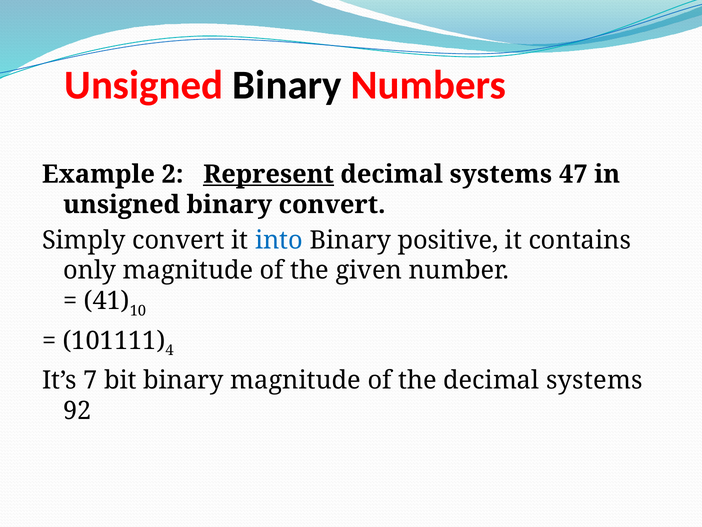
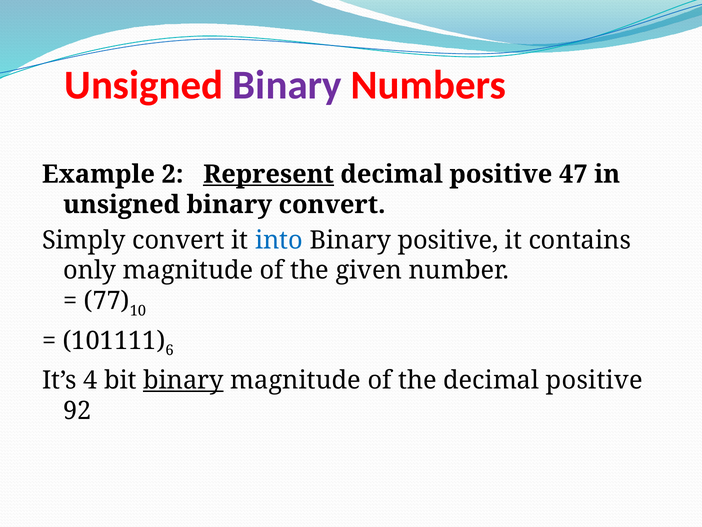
Binary colour: black -> purple (287, 85)
systems: systems -> positive (501, 174)
41: 41 -> 77 (107, 301)
4: 4 -> 6 (170, 350)
7: 7 -> 4 (90, 380)
binary underline: none -> present (183, 380)
the decimal systems: systems -> positive (594, 380)
